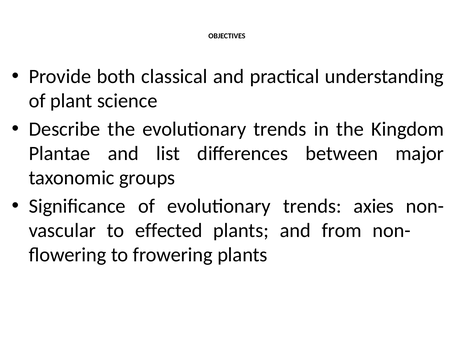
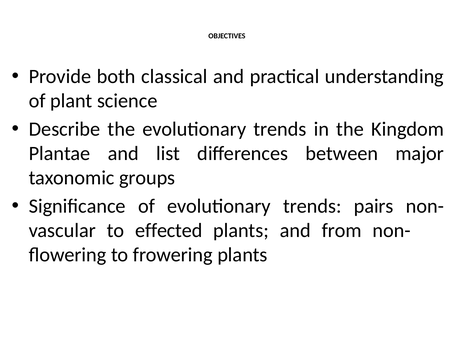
axies: axies -> pairs (374, 206)
